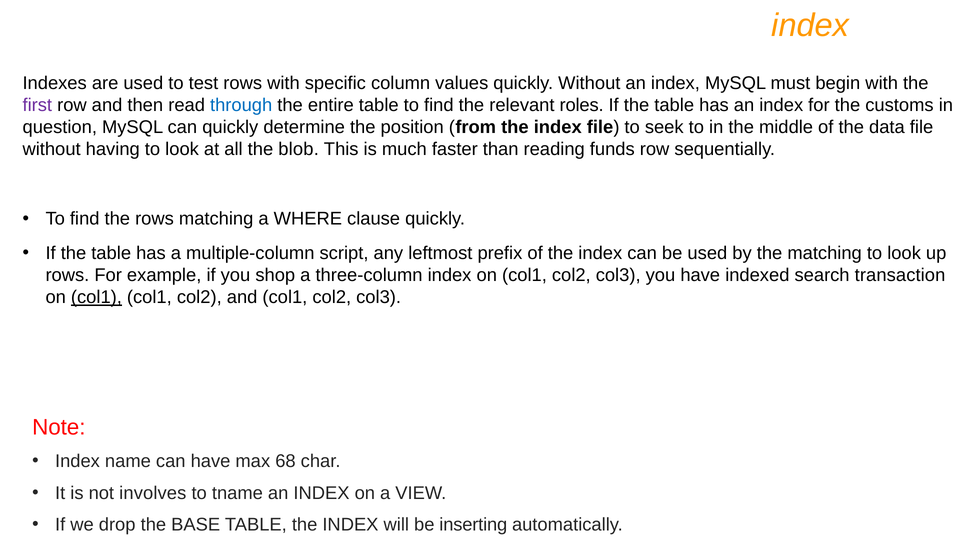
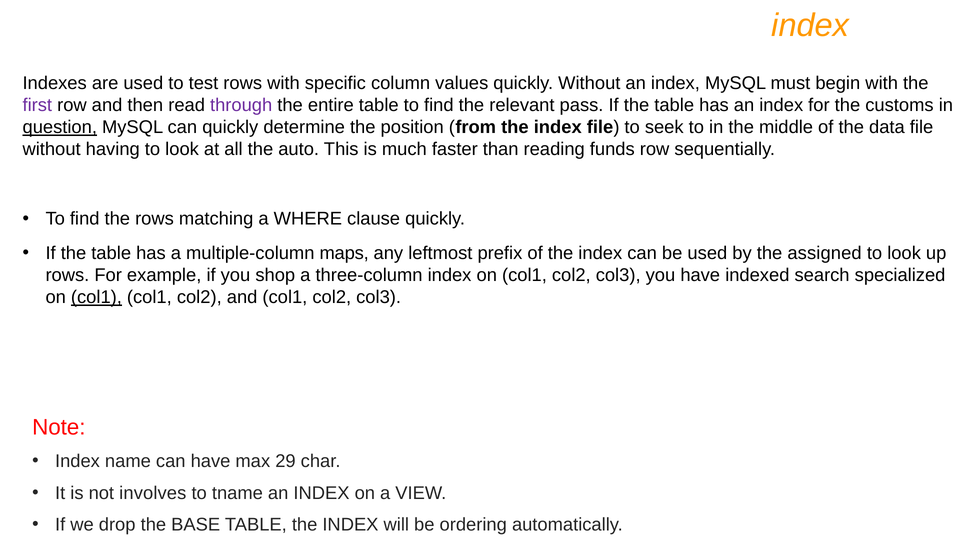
through colour: blue -> purple (241, 105)
roles: roles -> pass (582, 105)
question underline: none -> present (60, 127)
blob: blob -> auto (299, 149)
script: script -> maps (344, 253)
the matching: matching -> assigned (825, 253)
transaction: transaction -> specialized (900, 275)
68: 68 -> 29 (285, 461)
inserting: inserting -> ordering (473, 525)
